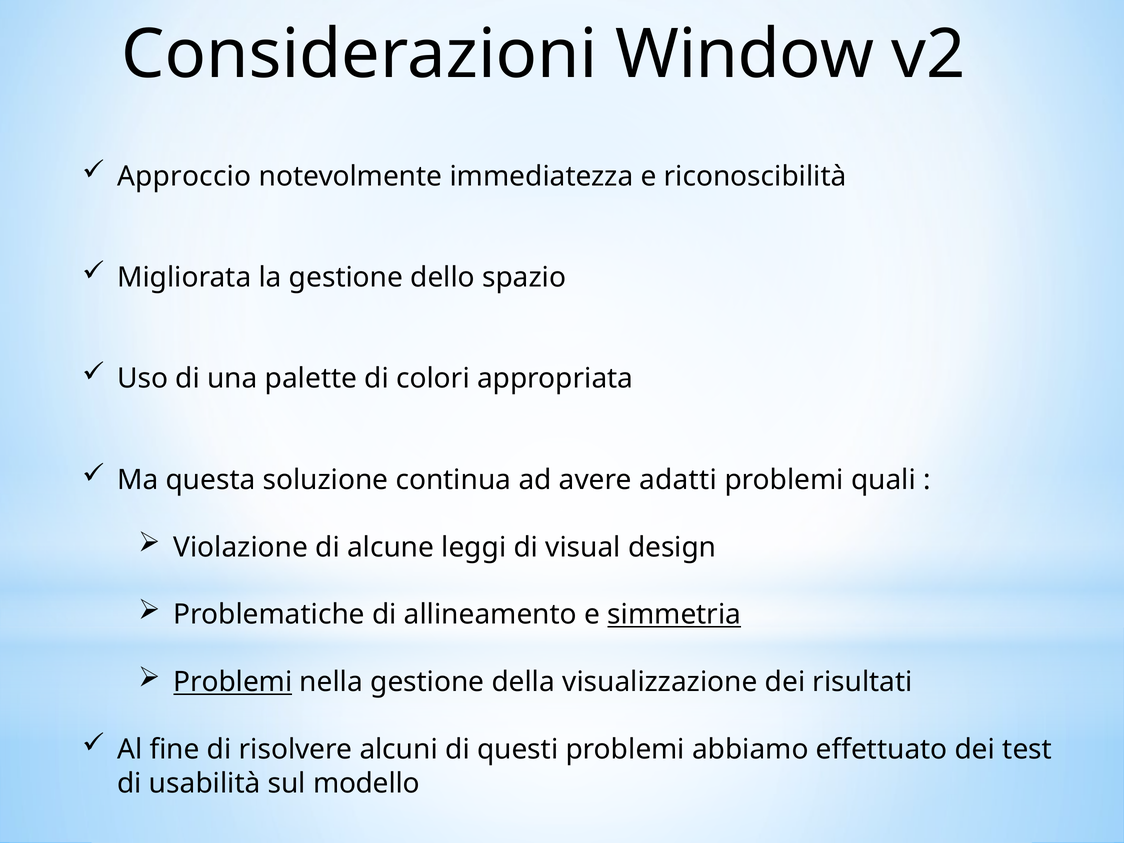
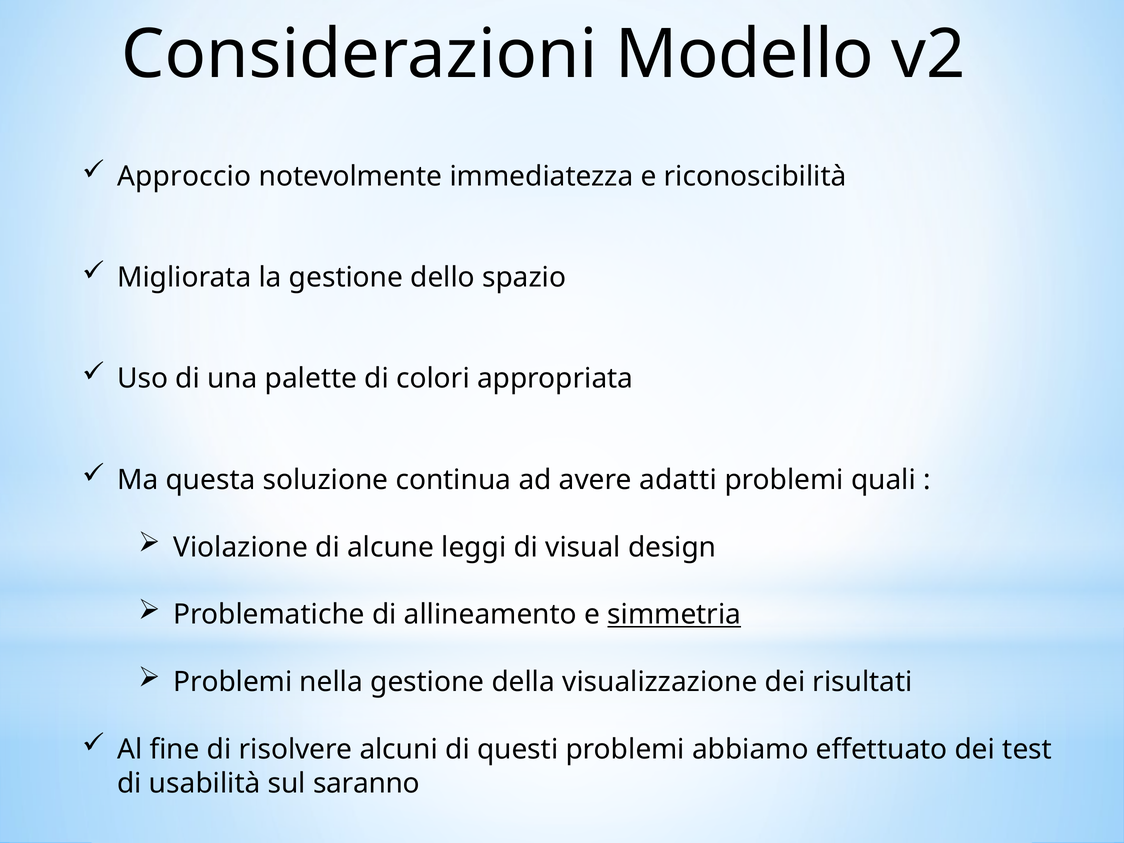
Window: Window -> Modello (745, 55)
Problemi underline: present -> none (233, 682)
modello: modello -> saranno (366, 783)
